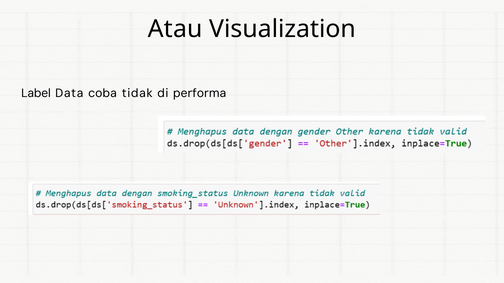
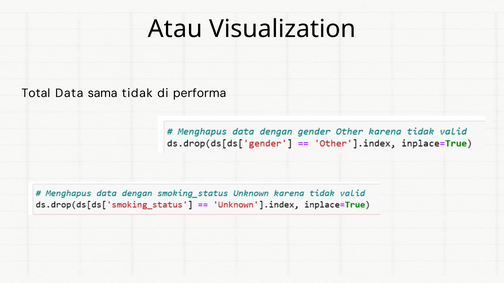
Label: Label -> Total (36, 94)
coba: coba -> sama (103, 94)
